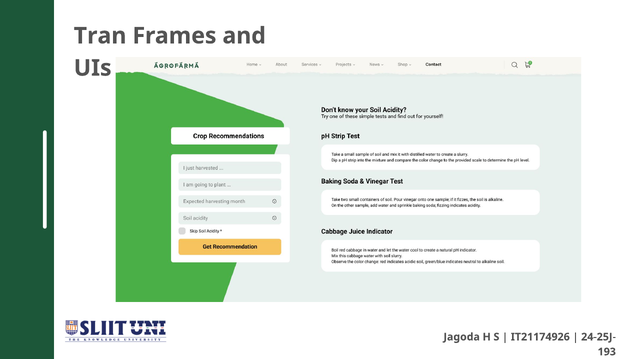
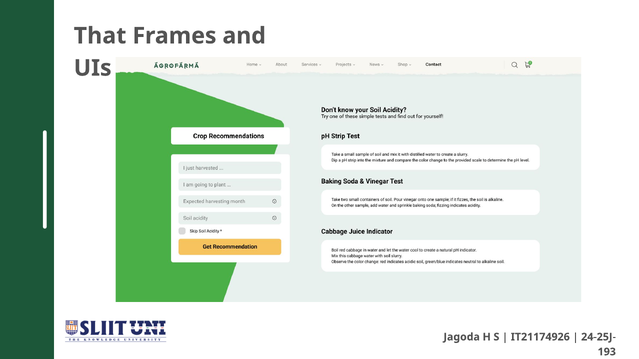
Tran: Tran -> That (100, 36)
